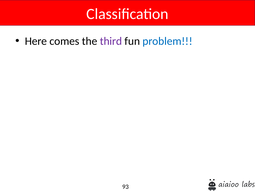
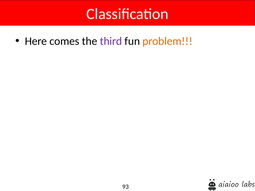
problem colour: blue -> orange (168, 41)
